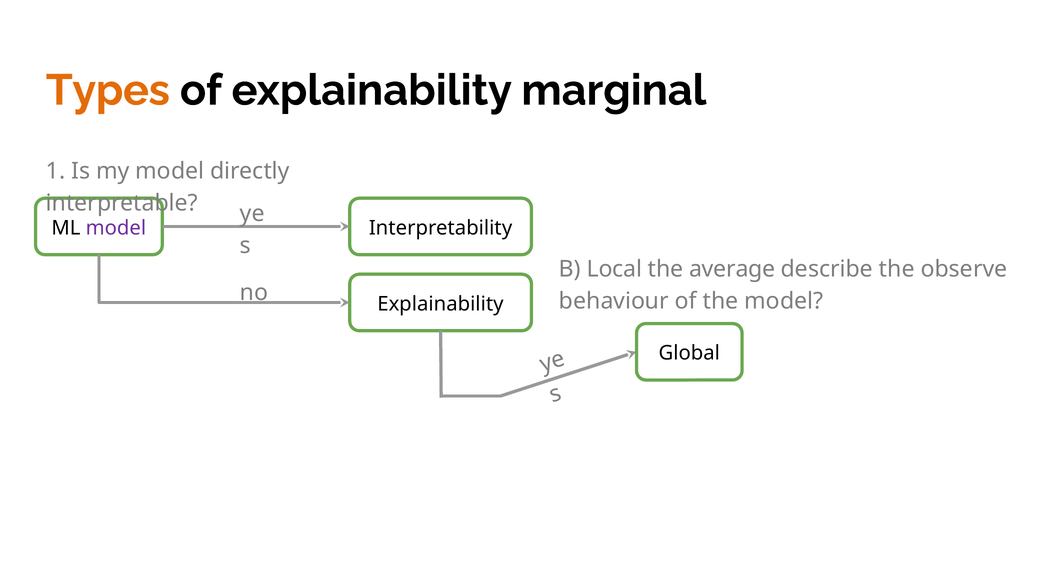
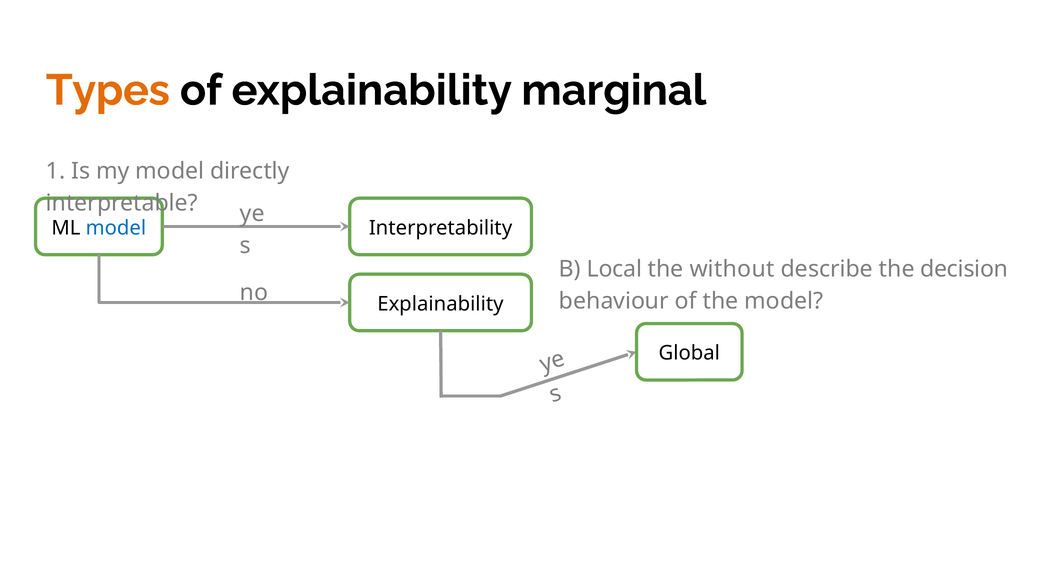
model colour: purple -> blue (116, 228)
average: average -> without (732, 269)
observe: observe -> decision (964, 269)
